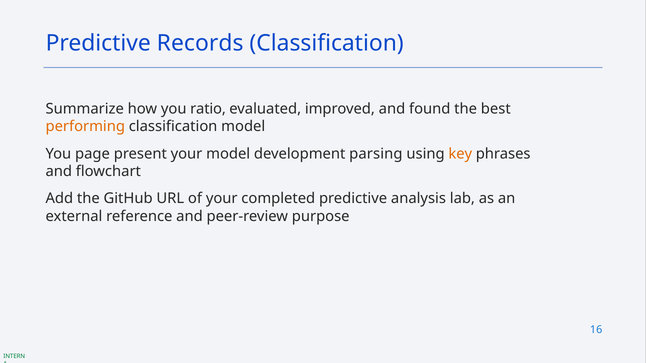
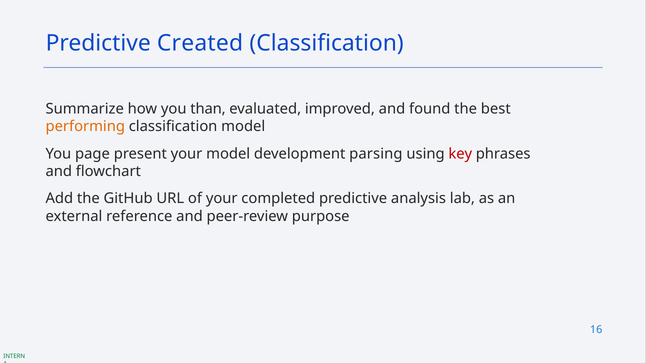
Records: Records -> Created (200, 43)
ratio: ratio -> than (208, 109)
key colour: orange -> red (460, 154)
